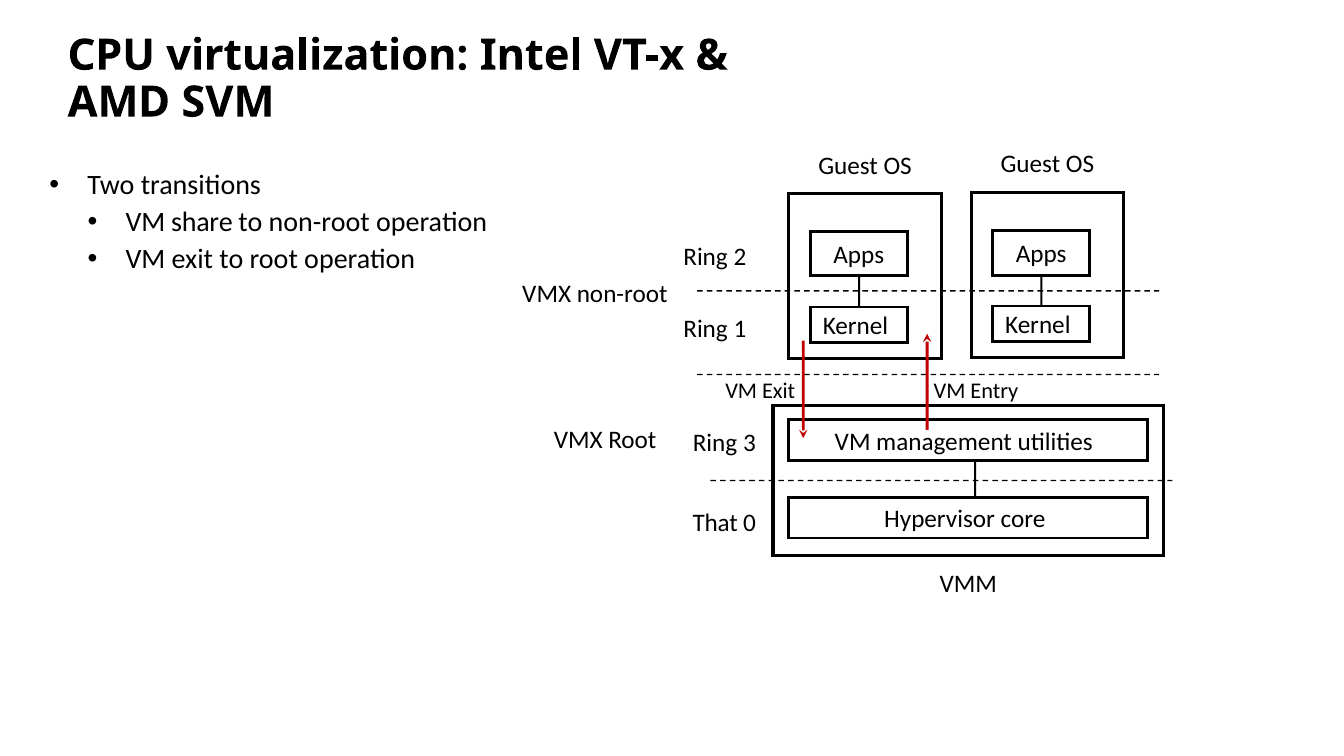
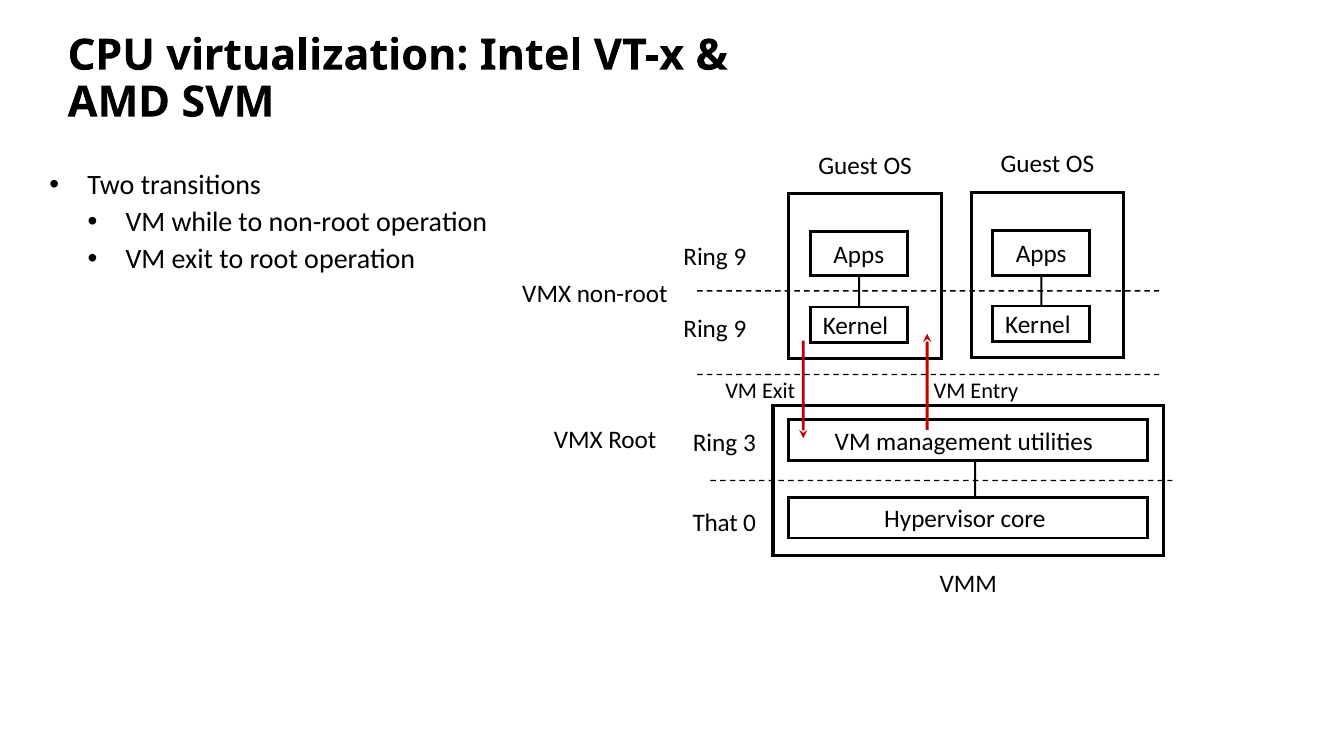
share: share -> while (202, 222)
operation Ring 2: 2 -> 9 (740, 257)
1: 1 -> 9 (740, 329)
